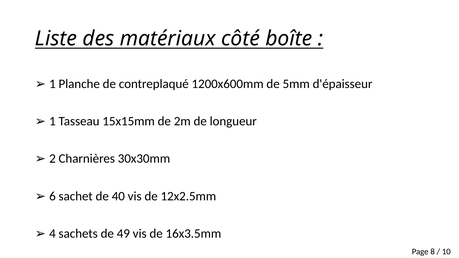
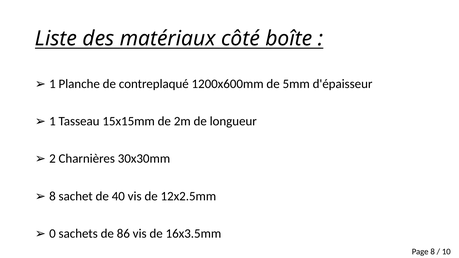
6: 6 -> 8 (52, 196)
4: 4 -> 0 (52, 234)
49: 49 -> 86 (123, 234)
